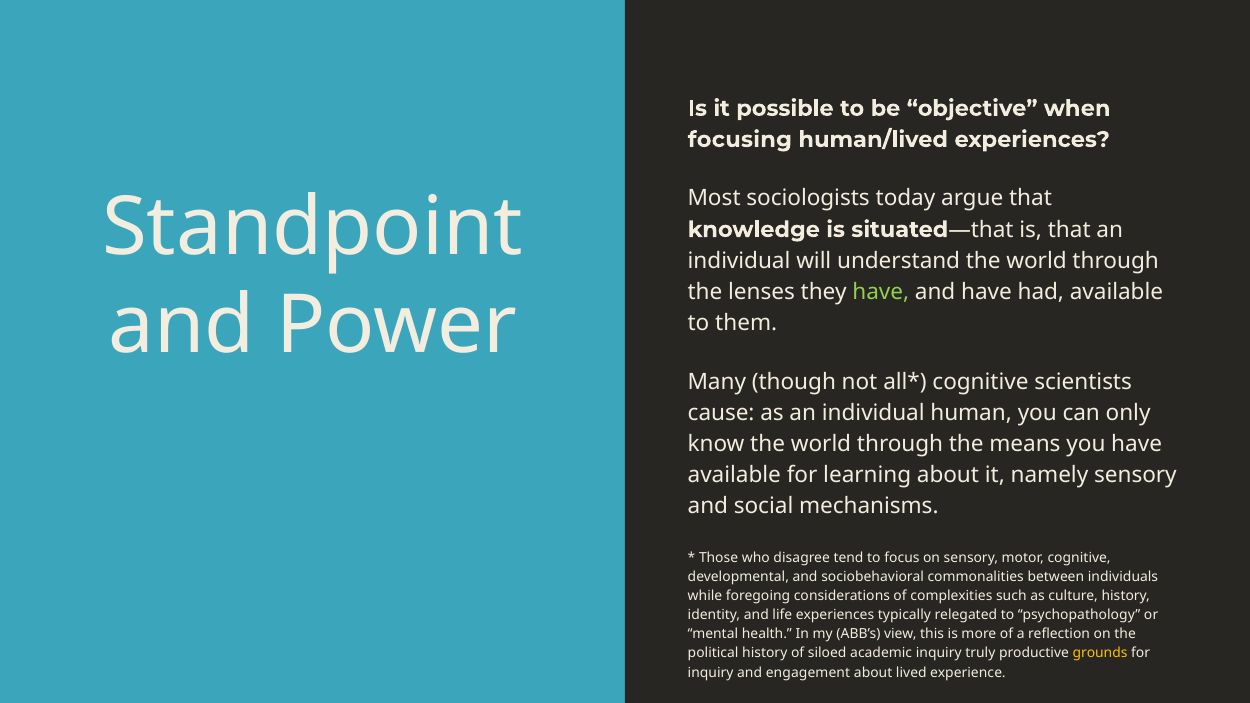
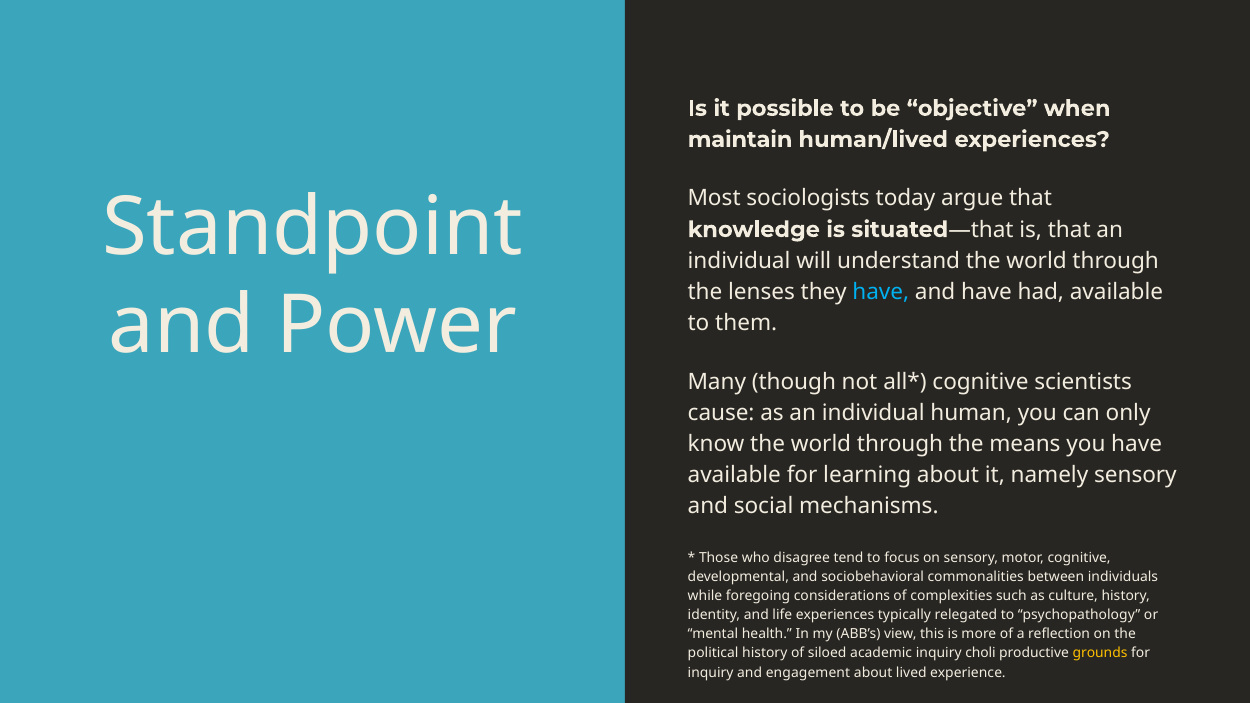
focusing: focusing -> maintain (740, 140)
have colour: light green -> light blue (881, 292)
truly: truly -> choli (980, 654)
